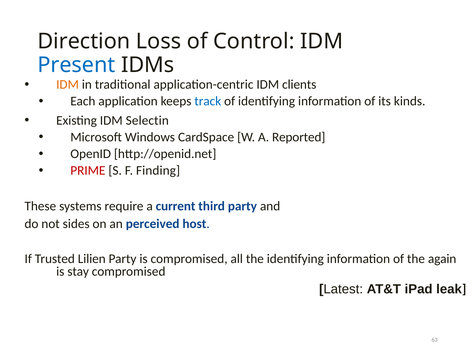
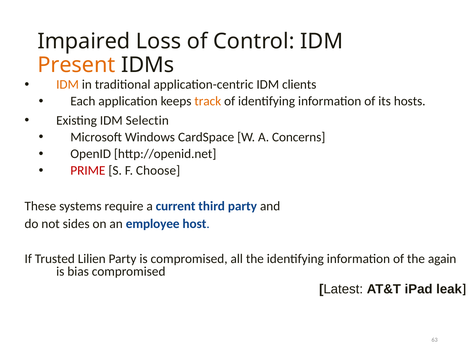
Direction: Direction -> Impaired (84, 41)
Present colour: blue -> orange (76, 65)
track colour: blue -> orange (208, 101)
kinds: kinds -> hosts (410, 101)
Reported: Reported -> Concerns (299, 137)
Finding: Finding -> Choose (158, 171)
perceived: perceived -> employee (153, 224)
stay: stay -> bias (78, 272)
